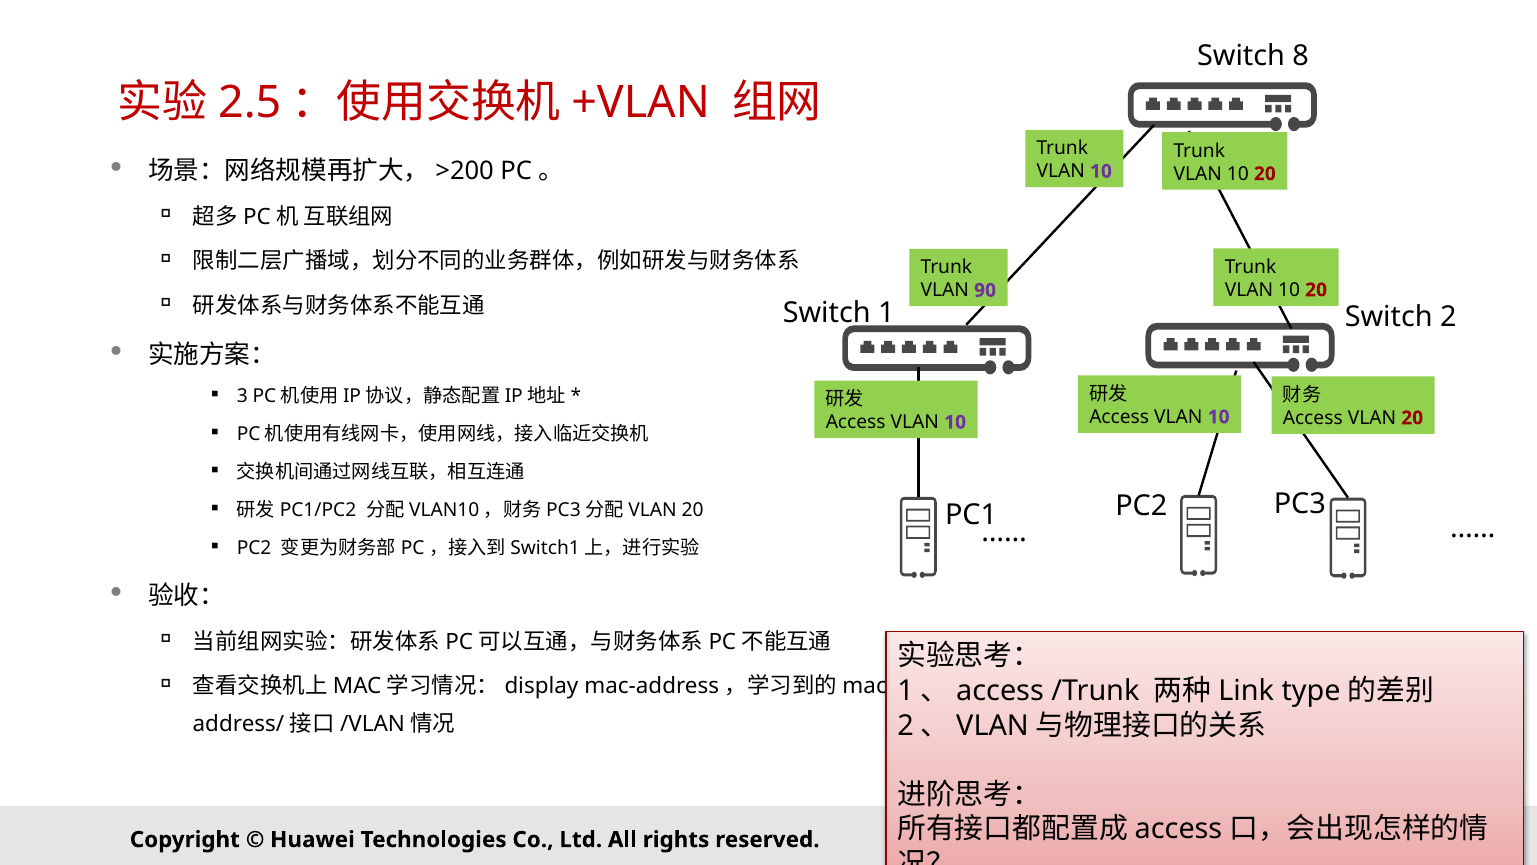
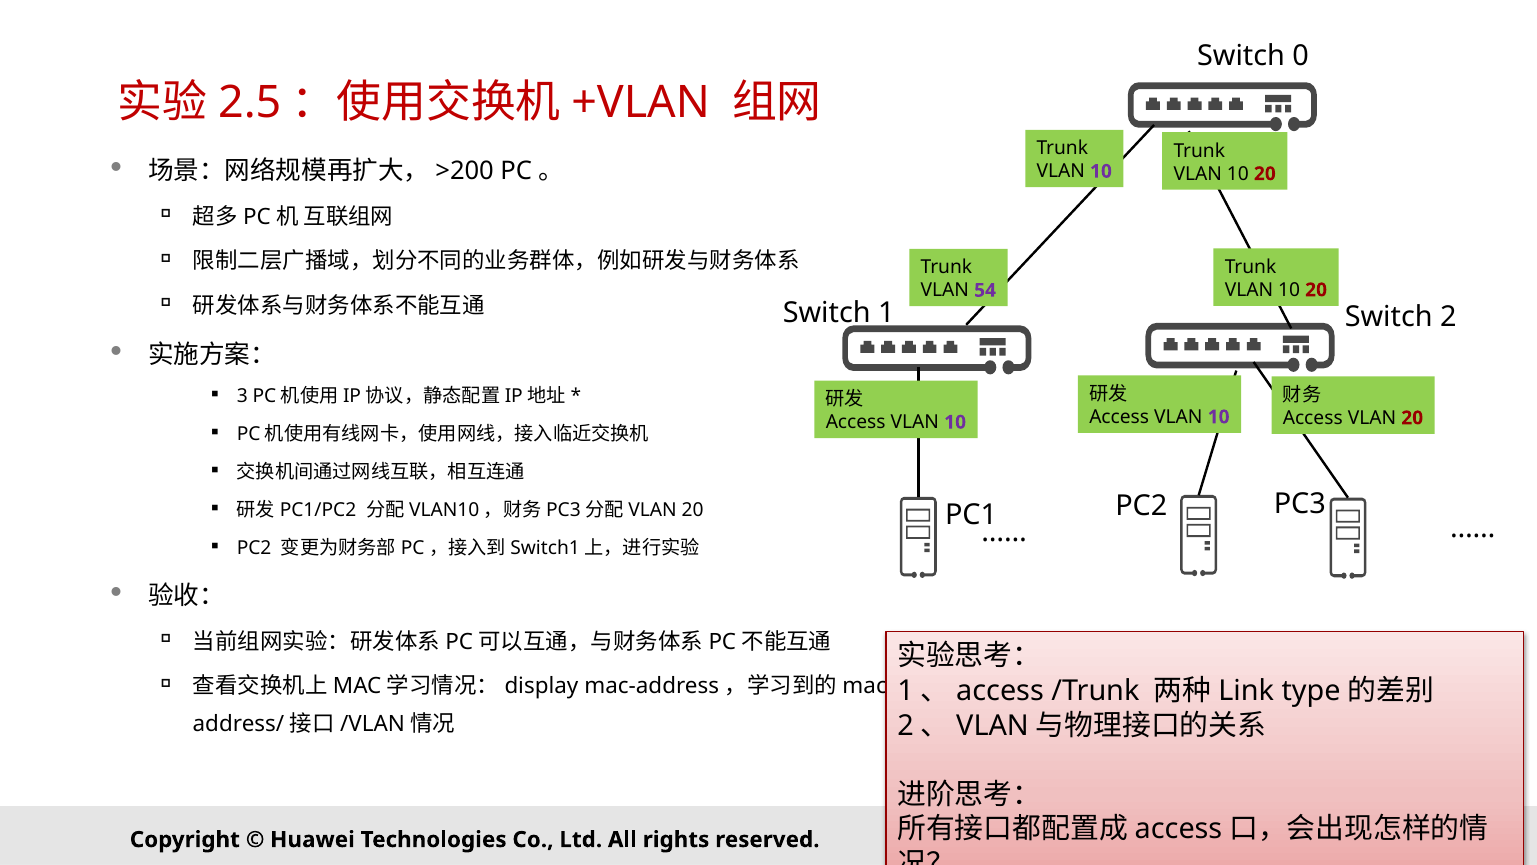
8: 8 -> 0 (1301, 56)
90: 90 -> 54 (985, 290)
